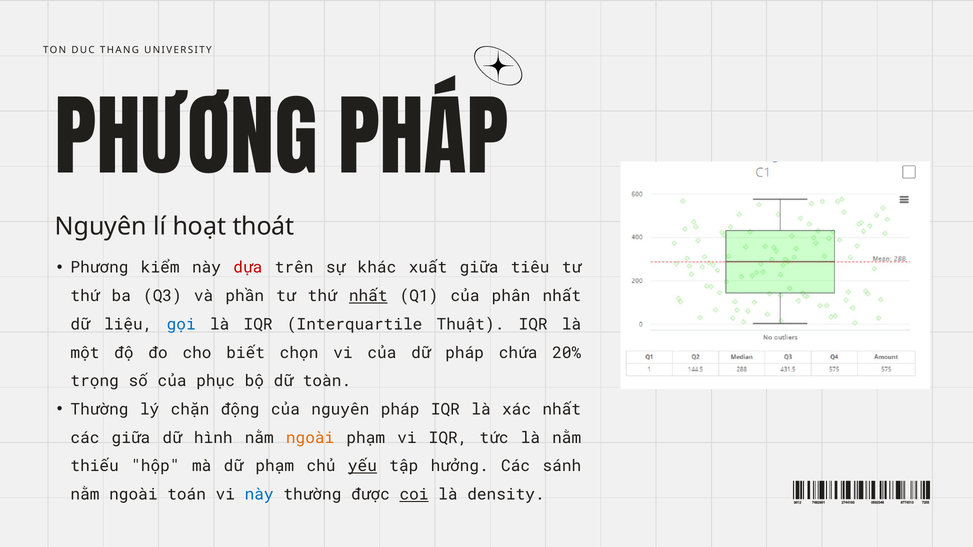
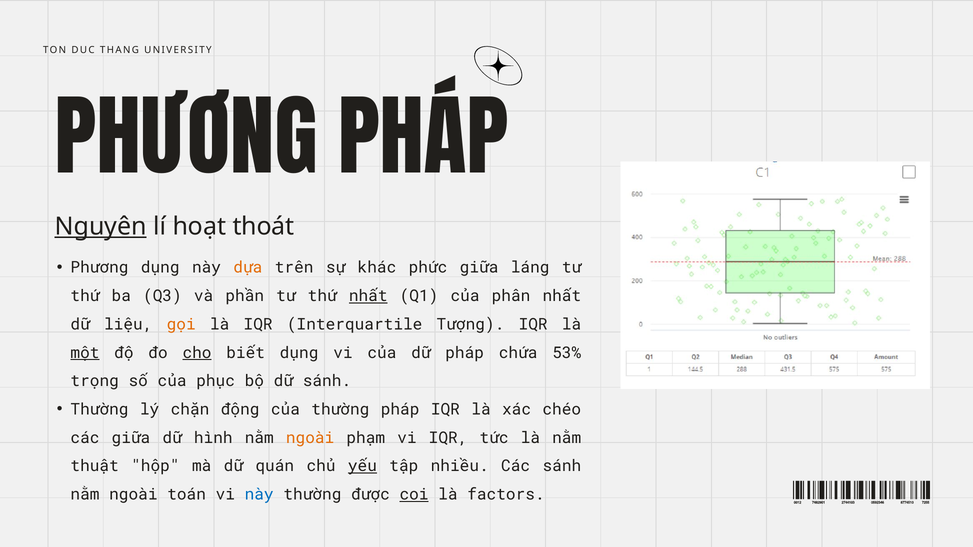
Nguyên underline: none -> present (101, 227)
Phương kiểm: kiểm -> dụng (160, 268)
dựa colour: red -> orange (248, 268)
xuất: xuất -> phức (428, 268)
tiêu: tiêu -> láng (530, 268)
gọi colour: blue -> orange (181, 325)
Thuật: Thuật -> Tượng (470, 325)
một underline: none -> present (85, 353)
cho underline: none -> present (197, 353)
biết chọn: chọn -> dụng (299, 353)
20%: 20% -> 53% (567, 353)
dữ toàn: toàn -> sánh (327, 381)
của nguyên: nguyên -> thường (340, 410)
xác nhất: nhất -> chéo (562, 410)
thiếu: thiếu -> thuật (95, 466)
dữ phạm: phạm -> quán (275, 466)
hưởng: hưởng -> nhiều (460, 466)
density: density -> factors (506, 495)
